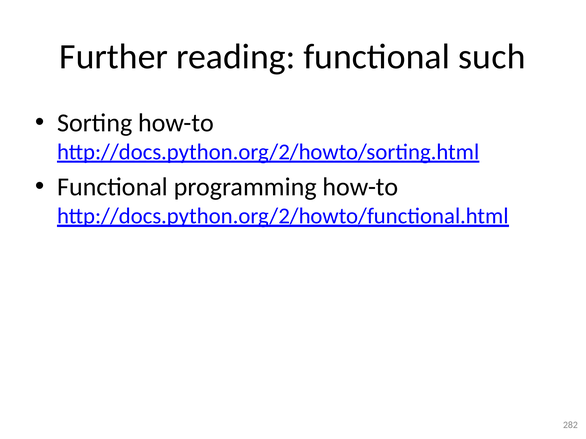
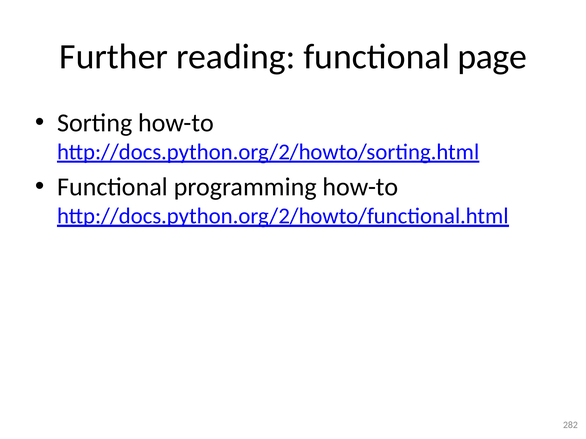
such: such -> page (492, 57)
